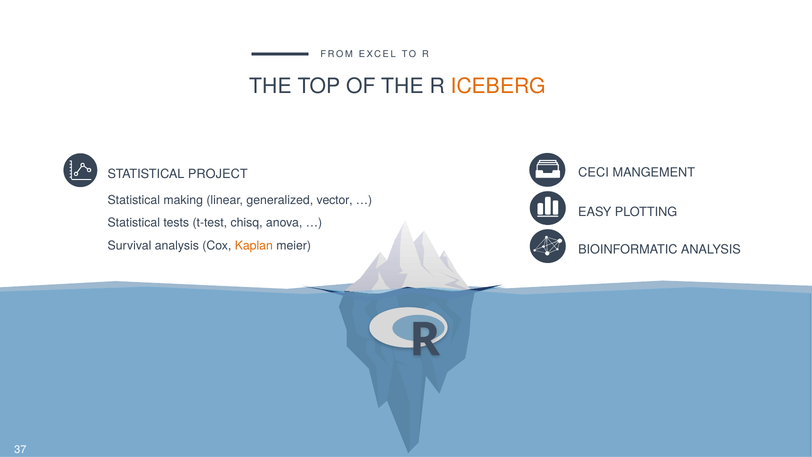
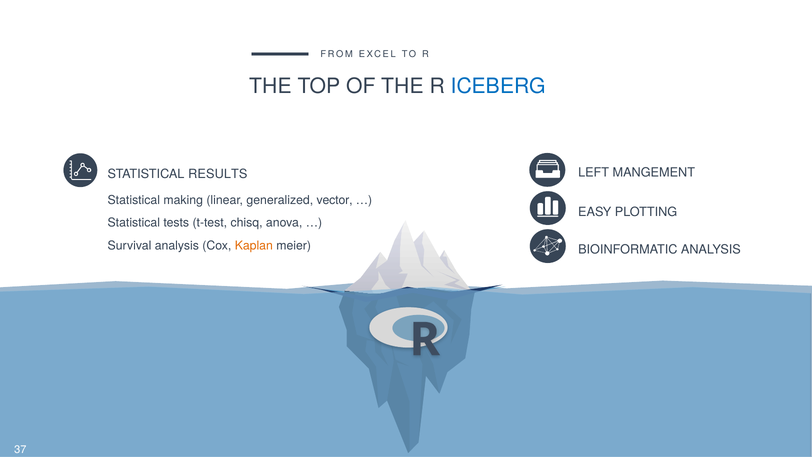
ICEBERG colour: orange -> blue (498, 86)
CECI: CECI -> LEFT (594, 173)
PROJECT: PROJECT -> RESULTS (218, 174)
